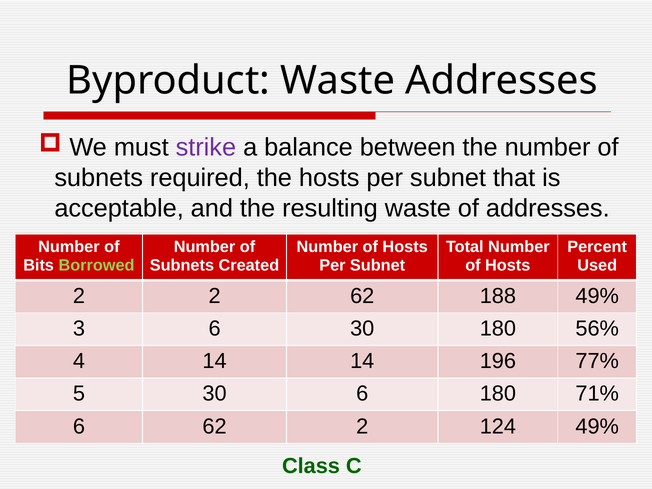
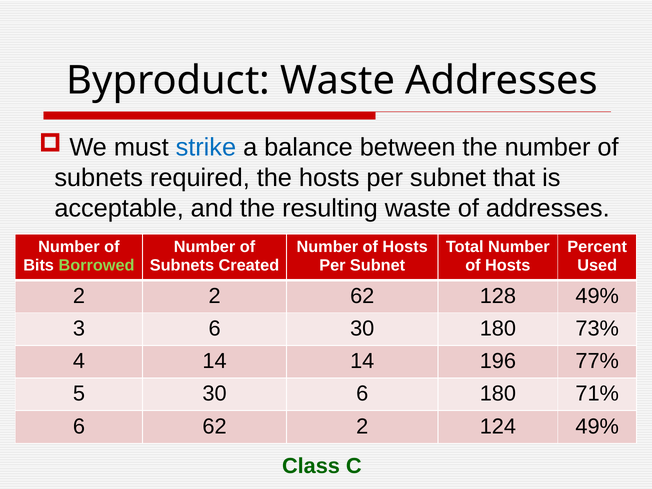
strike colour: purple -> blue (206, 148)
188: 188 -> 128 (498, 296)
56%: 56% -> 73% (597, 329)
